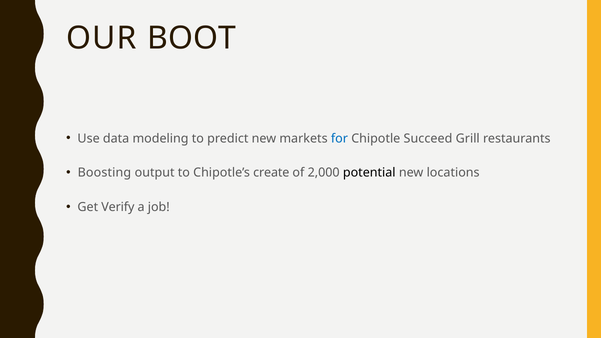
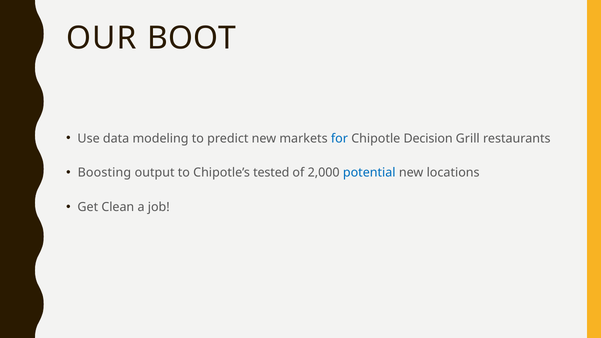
Succeed: Succeed -> Decision (428, 138)
create: create -> tested (271, 173)
potential colour: black -> blue (369, 173)
Verify: Verify -> Clean (118, 207)
